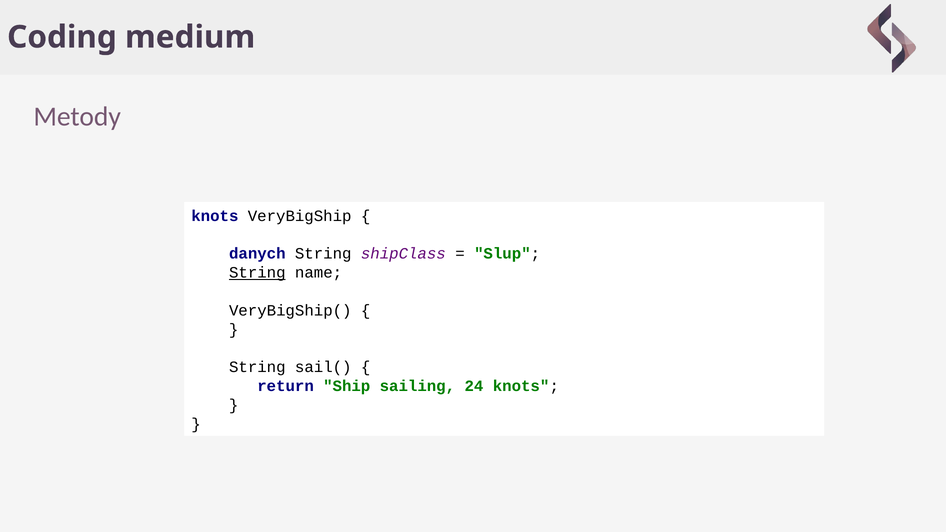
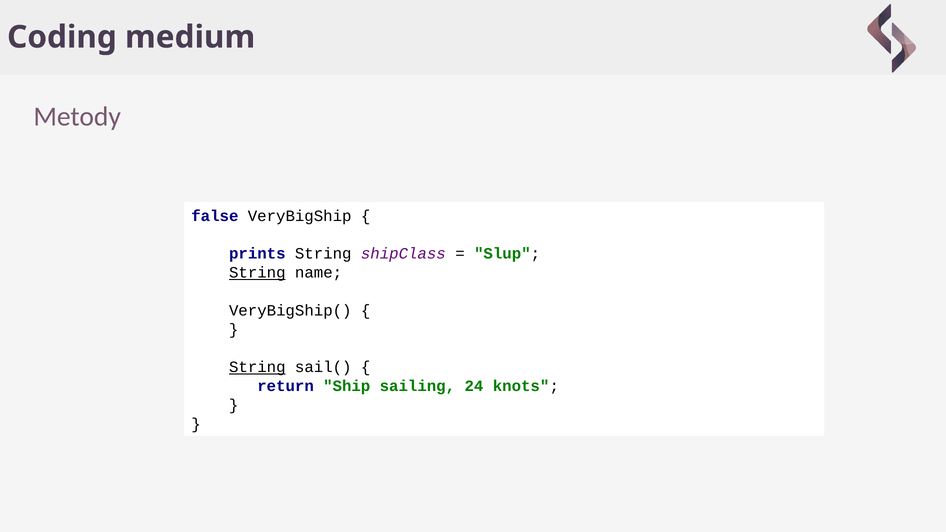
knots: knots -> false (215, 216)
danych: danych -> prints (257, 254)
String underline: none -> present (257, 367)
